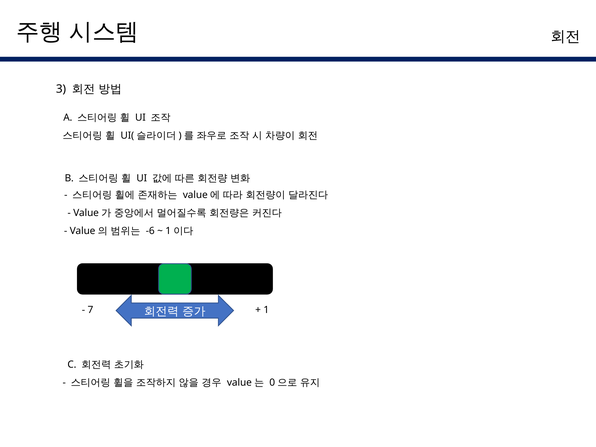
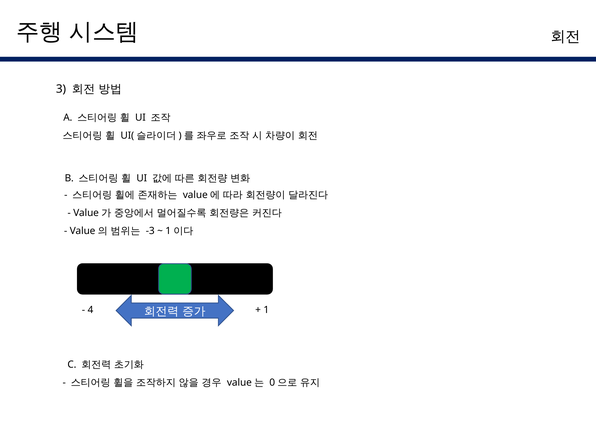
-6: -6 -> -3 (150, 231)
7: 7 -> 4 (90, 310)
